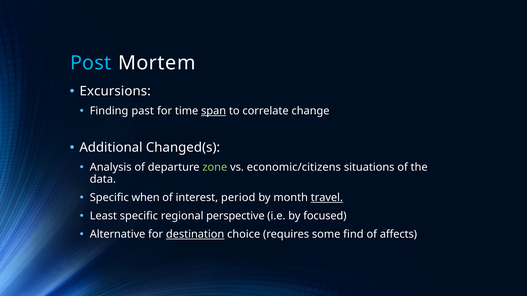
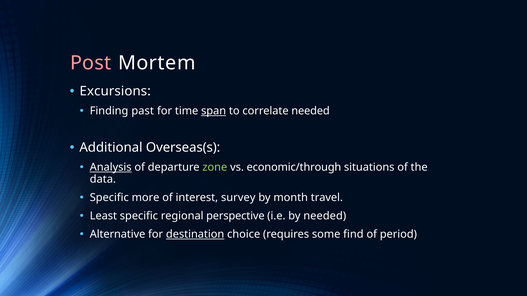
Post colour: light blue -> pink (91, 63)
correlate change: change -> needed (311, 111)
Changed(s: Changed(s -> Overseas(s (183, 148)
Analysis underline: none -> present (111, 168)
economic/citizens: economic/citizens -> economic/through (294, 168)
when: when -> more (146, 198)
period: period -> survey (238, 198)
travel underline: present -> none (327, 198)
by focused: focused -> needed (325, 216)
affects: affects -> period (398, 235)
